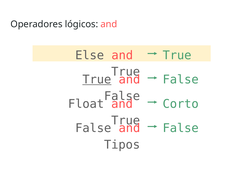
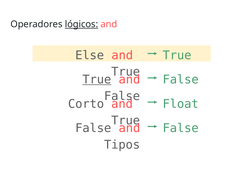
lógicos underline: none -> present (82, 24)
Float: Float -> Corto (86, 104)
Corto: Corto -> Float (181, 104)
